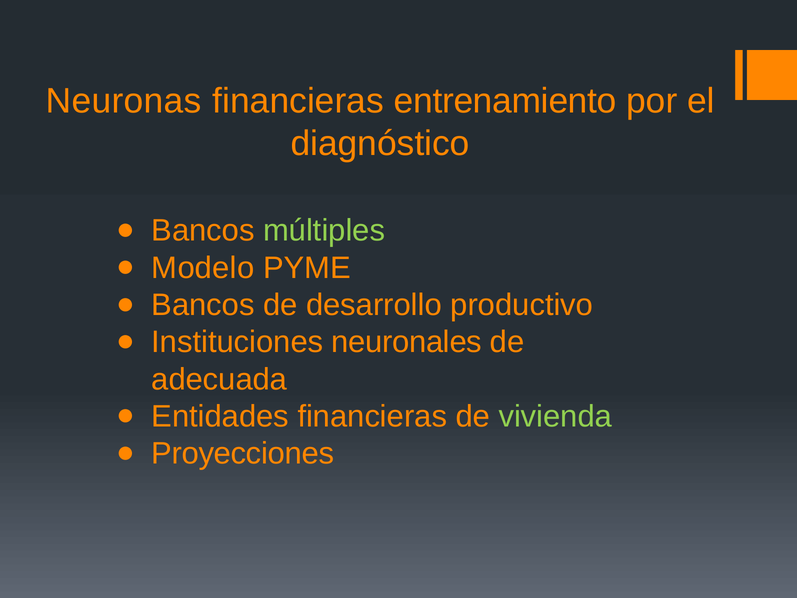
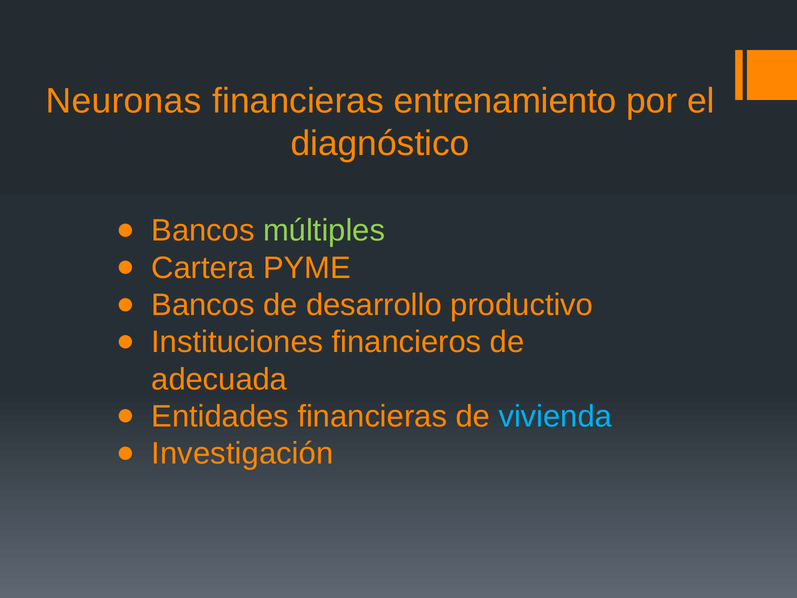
Modelo: Modelo -> Cartera (203, 268)
neuronales: neuronales -> financieros (407, 342)
vivienda colour: light green -> light blue (555, 416)
Proyecciones: Proyecciones -> Investigación (242, 453)
